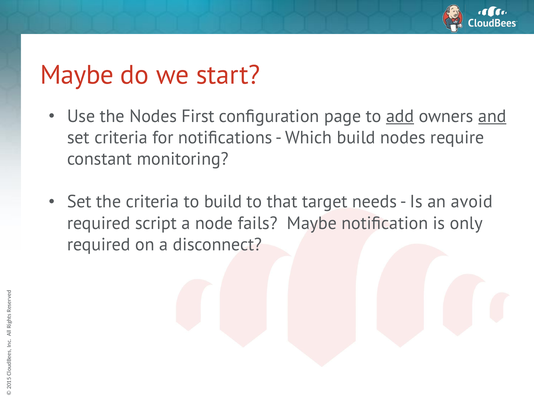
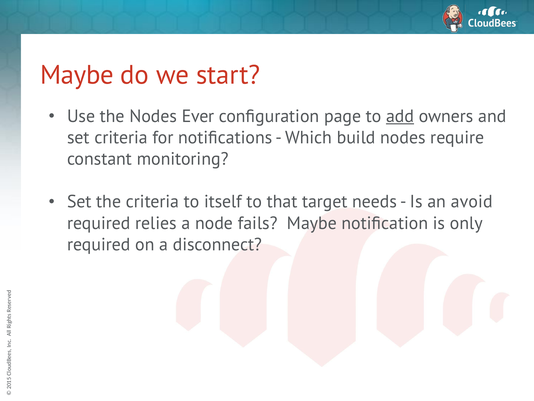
First: First -> Ever (198, 116)
and underline: present -> none (492, 116)
to build: build -> itself (223, 202)
script: script -> relies (156, 223)
